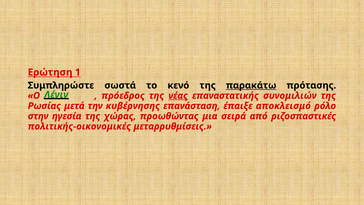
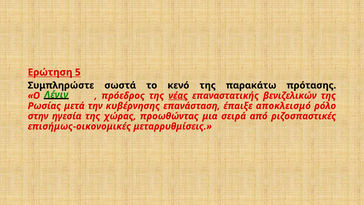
1: 1 -> 5 (78, 72)
παρακάτω underline: present -> none (251, 85)
συνομιλιών: συνομιλιών -> βενιζελικών (290, 96)
πολιτικής-οικονομικές: πολιτικής-οικονομικές -> επισήμως-οικονομικές (79, 126)
